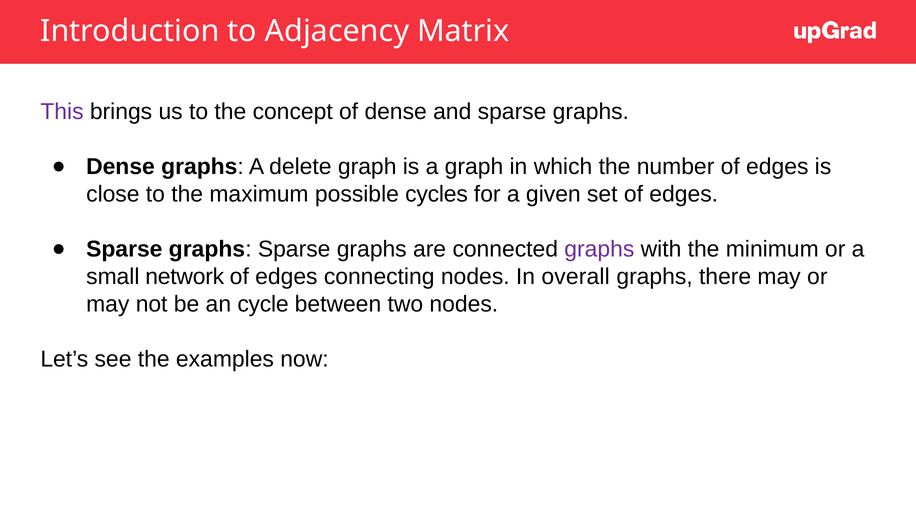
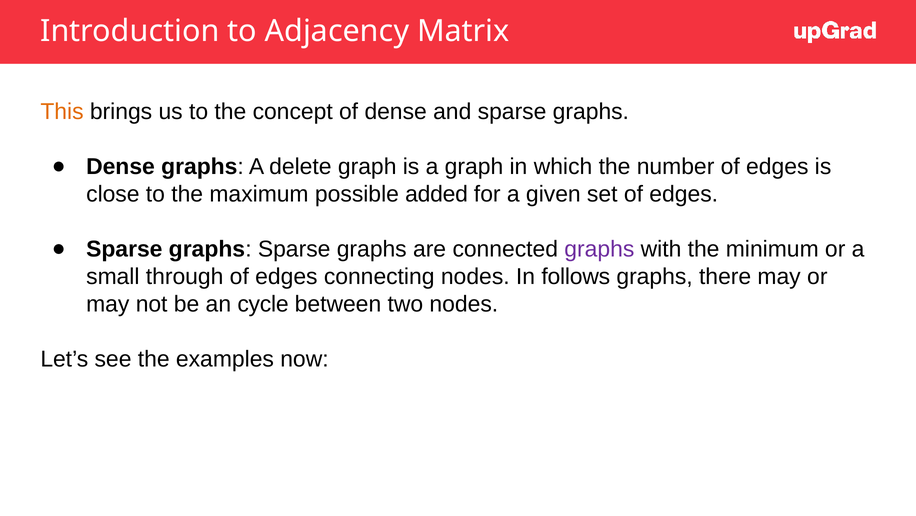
This colour: purple -> orange (62, 112)
cycles: cycles -> added (437, 194)
network: network -> through (185, 276)
overall: overall -> follows (576, 276)
